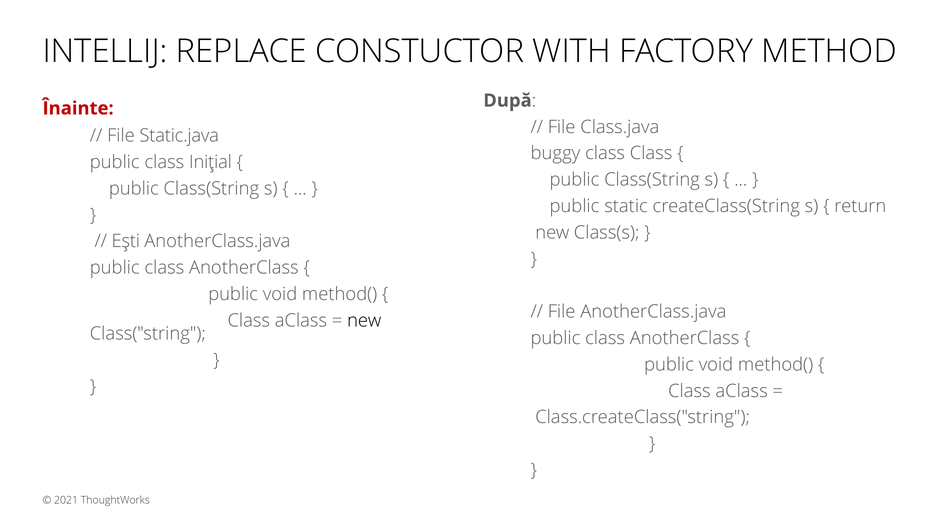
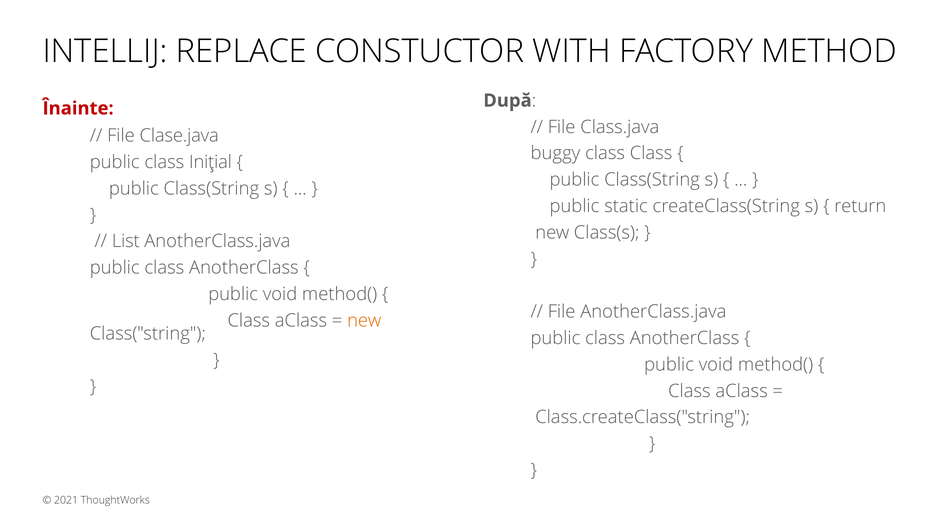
Static.java: Static.java -> Clase.java (179, 136)
Eşti: Eşti -> List (126, 241)
new colour: black -> orange (364, 321)
